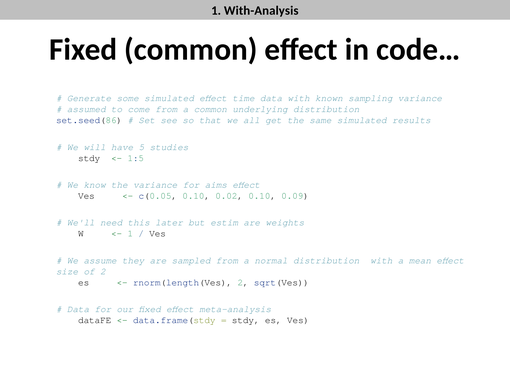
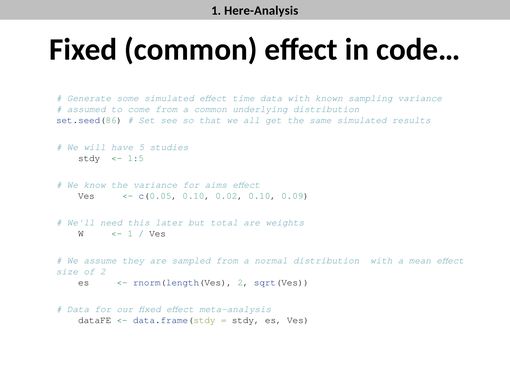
With-Analysis: With-Analysis -> Here-Analysis (261, 10)
estim: estim -> total (224, 222)
